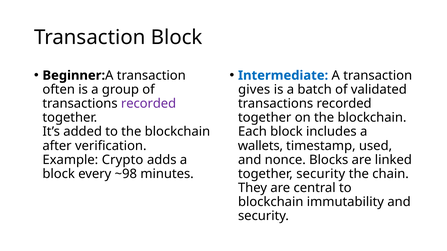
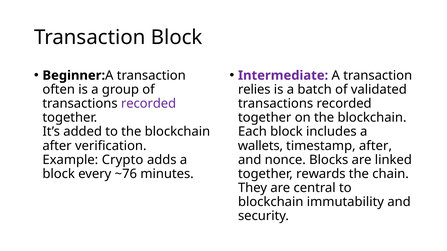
Intermediate colour: blue -> purple (283, 76)
gives: gives -> relies (254, 90)
timestamp used: used -> after (375, 146)
~98: ~98 -> ~76 (126, 174)
together security: security -> rewards (321, 174)
